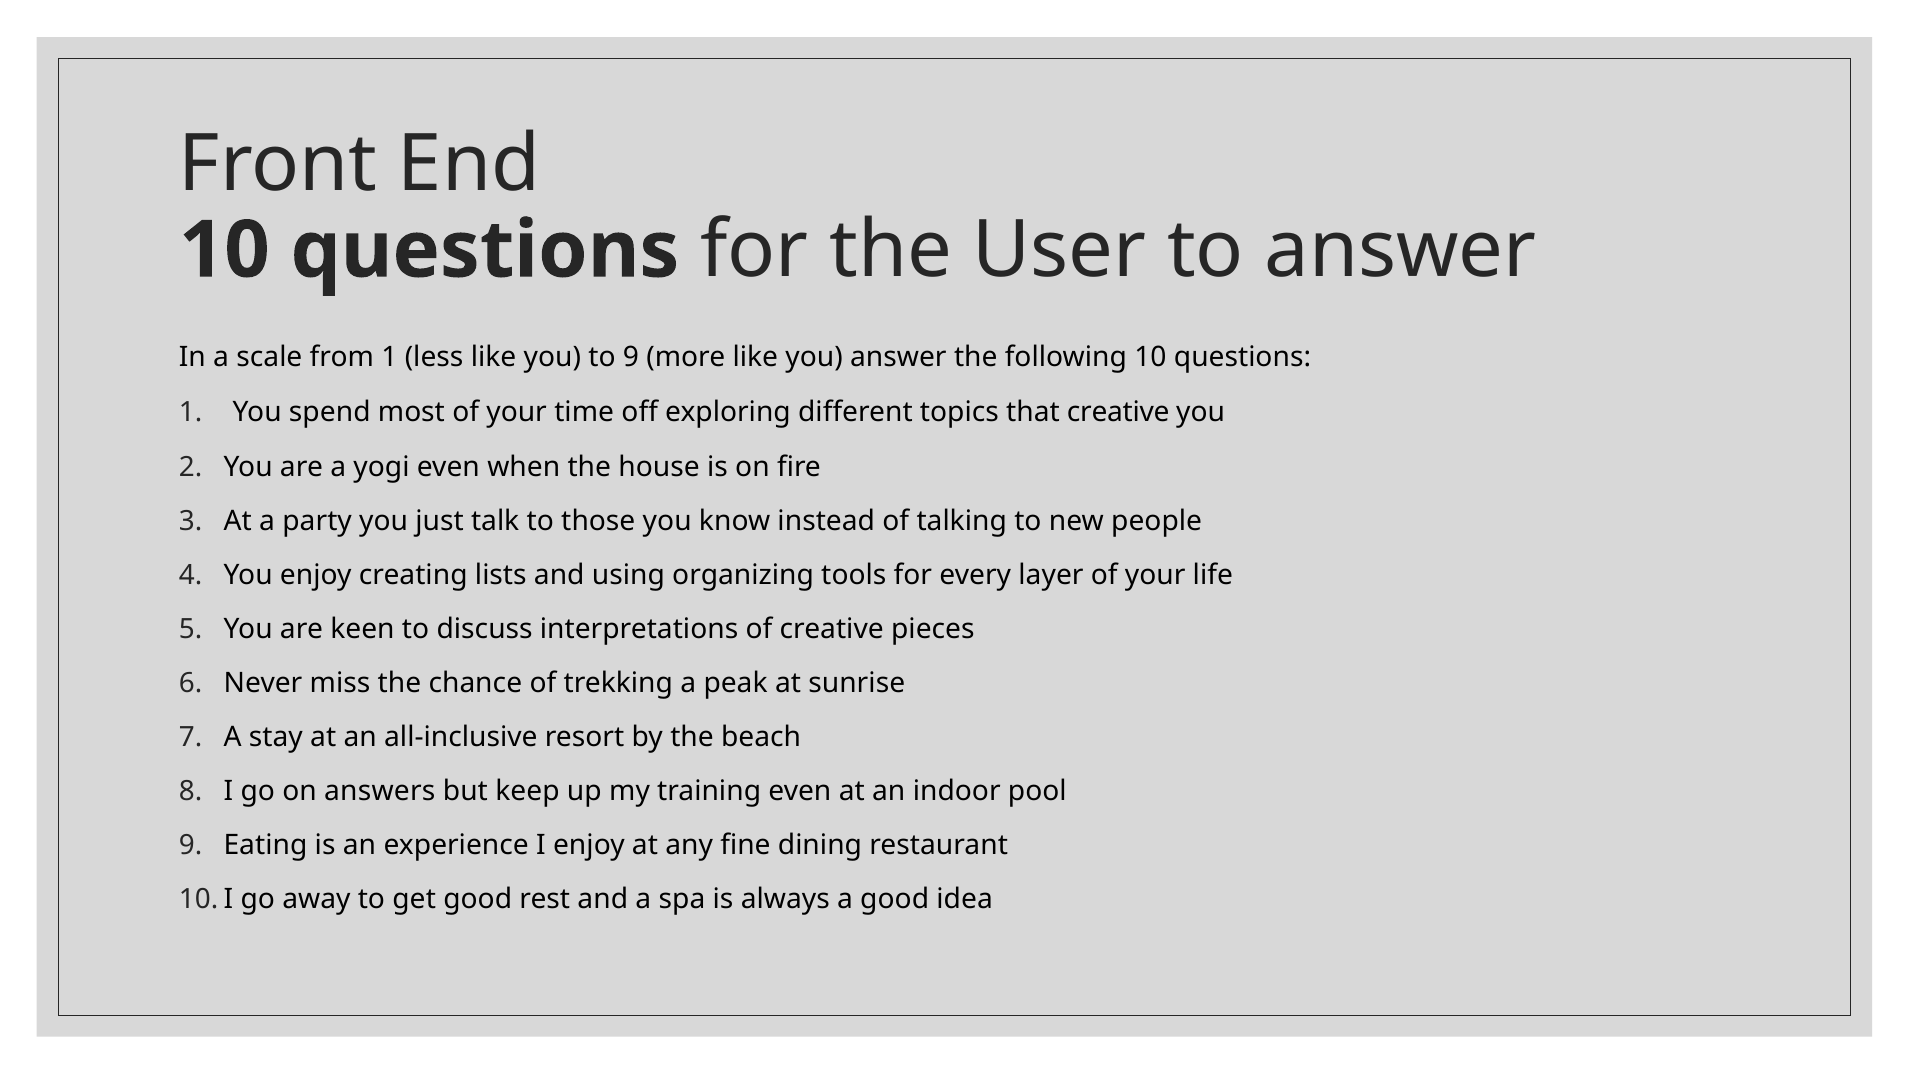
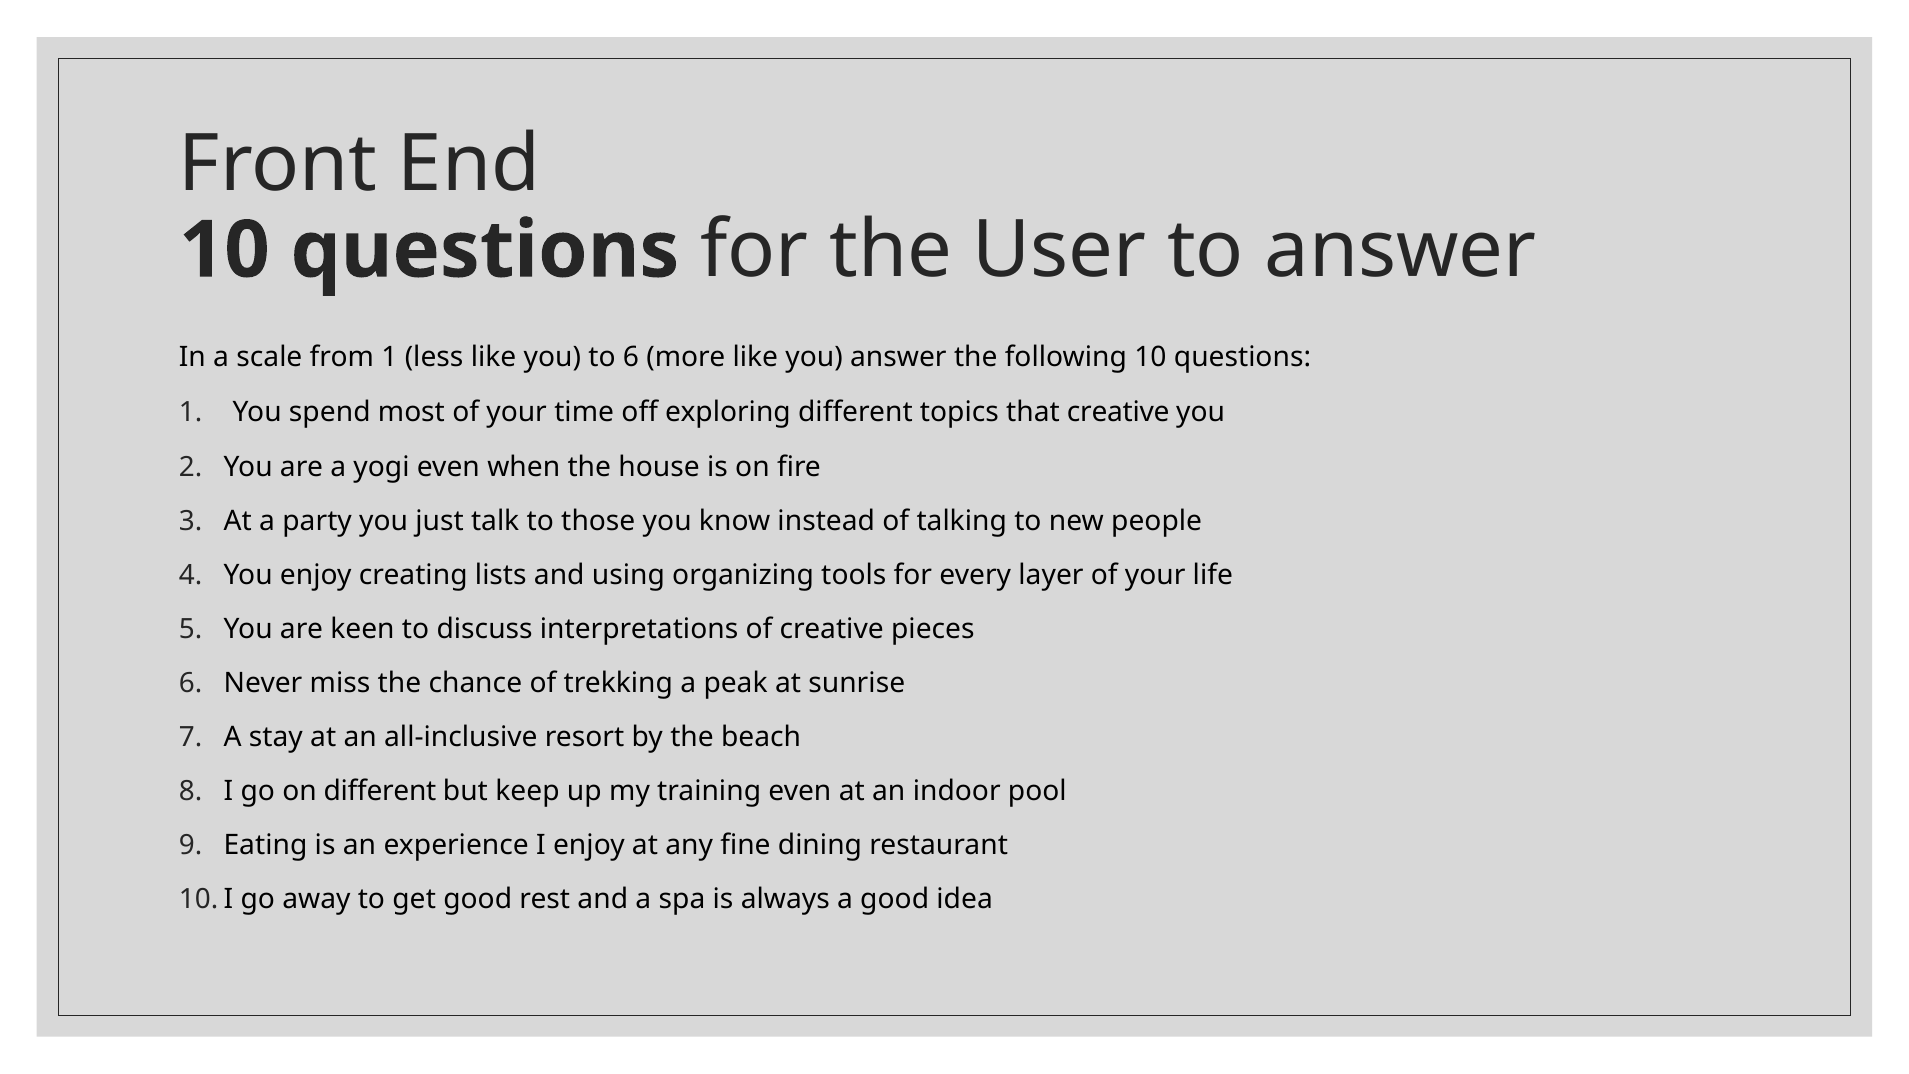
to 9: 9 -> 6 (631, 358)
on answers: answers -> different (380, 791)
